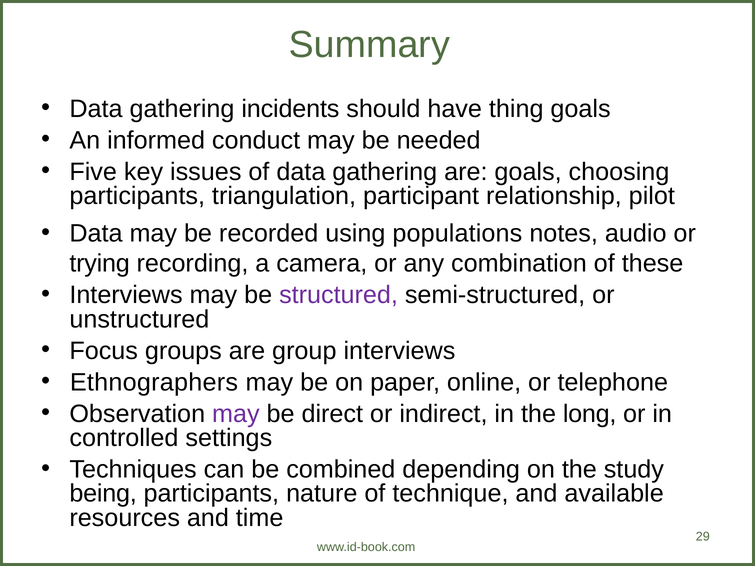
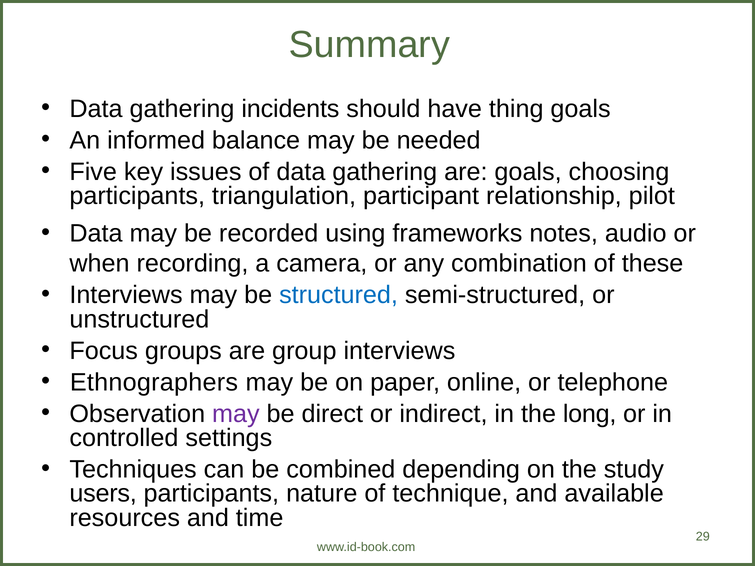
conduct: conduct -> balance (256, 140)
populations: populations -> frameworks (457, 233)
trying: trying -> when (100, 264)
structured colour: purple -> blue (339, 295)
being: being -> users (103, 494)
